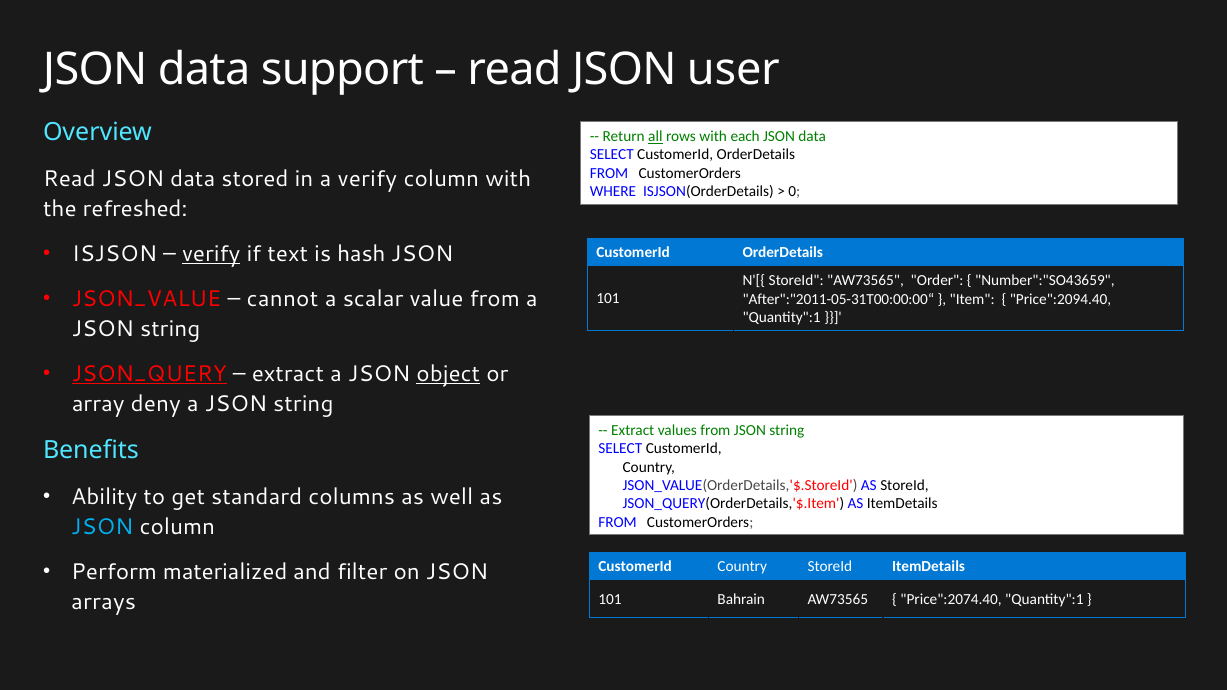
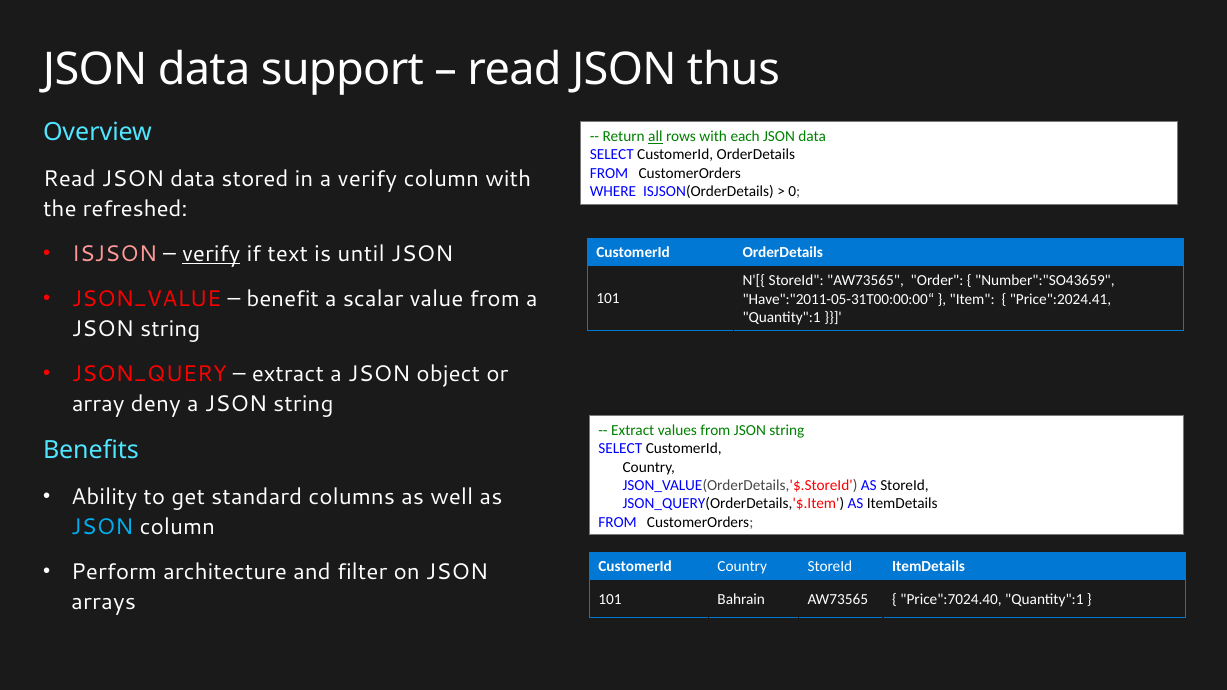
user: user -> thus (733, 69)
ISJSON colour: white -> pink (114, 254)
hash: hash -> until (361, 254)
cannot: cannot -> benefit (283, 299)
After":"2011-05-31T00:00:00“: After":"2011-05-31T00:00:00“ -> Have":"2011-05-31T00:00:00“ (838, 299)
Price":2094.40: Price":2094.40 -> Price":2024.41 (1061, 299)
JSON_QUERY underline: present -> none (149, 374)
object underline: present -> none (448, 374)
materialized: materialized -> architecture (225, 572)
Price":2074.40: Price":2074.40 -> Price":7024.40 (951, 599)
